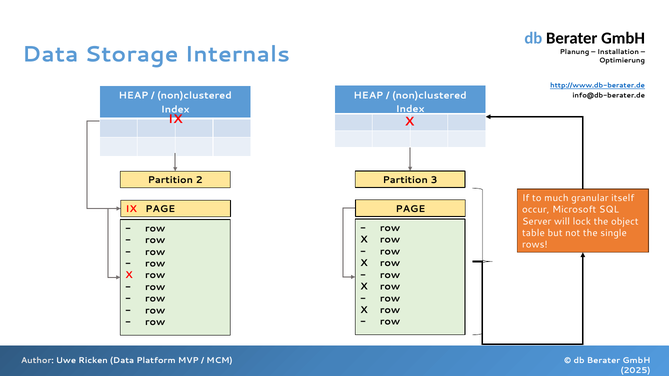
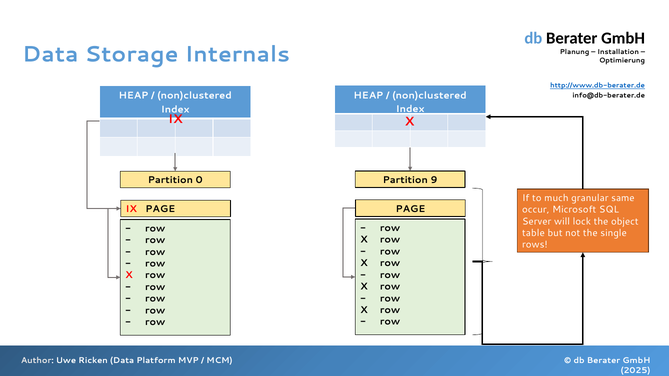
3: 3 -> 9 (434, 180)
2: 2 -> 0 (199, 180)
itself: itself -> same (623, 198)
